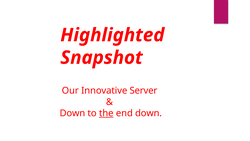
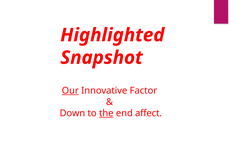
Our underline: none -> present (70, 90)
Server: Server -> Factor (143, 90)
end down: down -> affect (148, 113)
